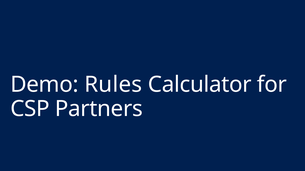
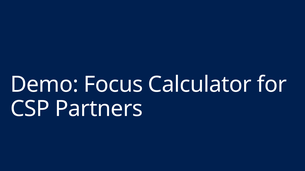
Rules: Rules -> Focus (113, 85)
